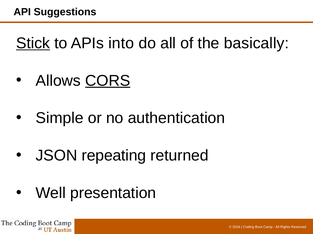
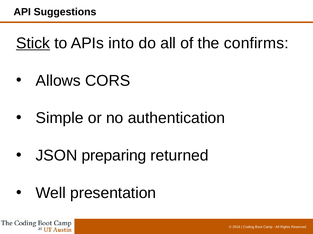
basically: basically -> confirms (256, 43)
CORS underline: present -> none (108, 81)
repeating: repeating -> preparing (114, 156)
